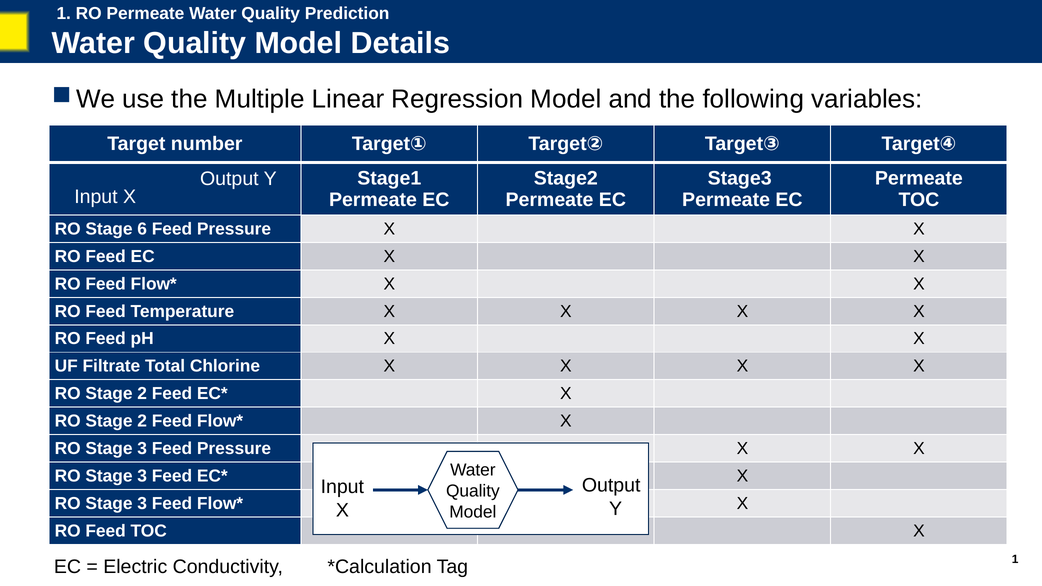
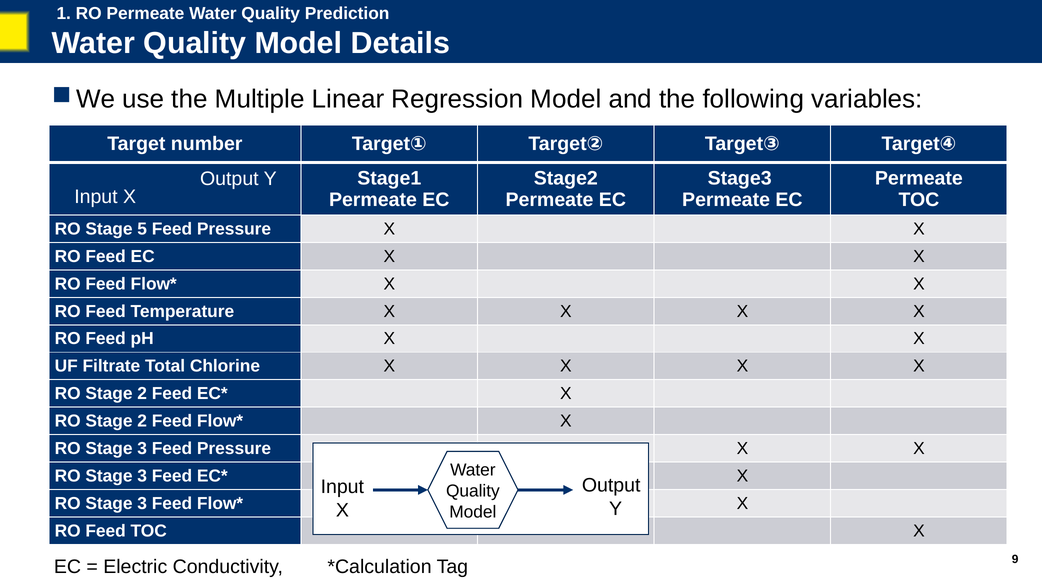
6: 6 -> 5 (142, 229)
1: 1 -> 9 (1015, 560)
